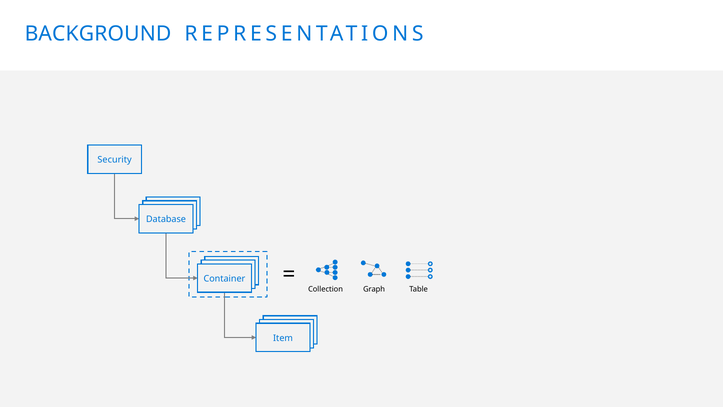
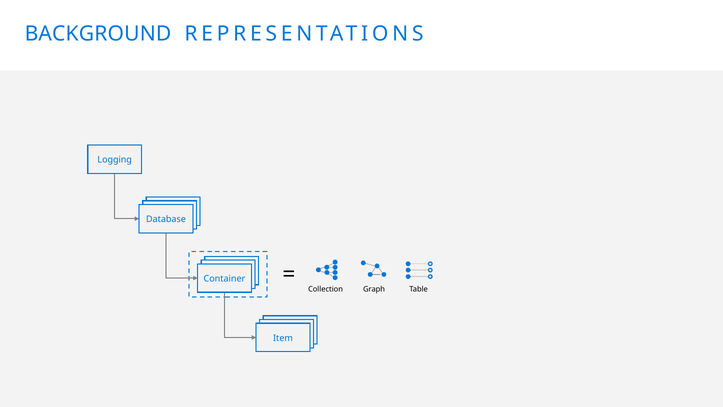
Security: Security -> Logging (115, 160)
